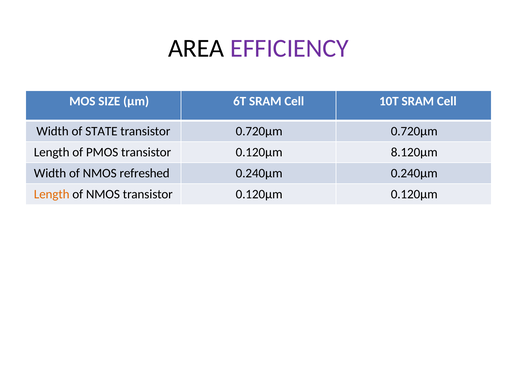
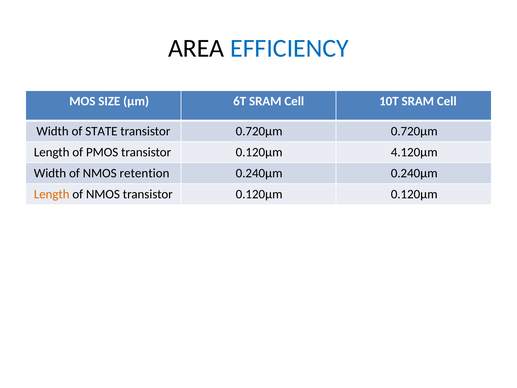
EFFICIENCY colour: purple -> blue (289, 48)
8.120µm: 8.120µm -> 4.120µm (414, 152)
refreshed: refreshed -> retention (144, 173)
